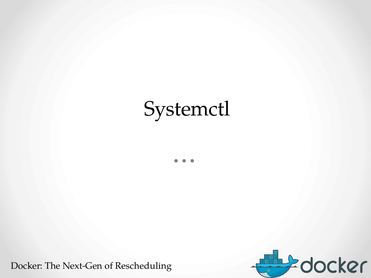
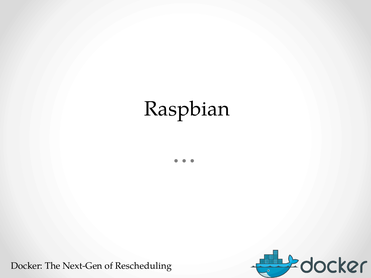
Systemctl: Systemctl -> Raspbian (187, 109)
